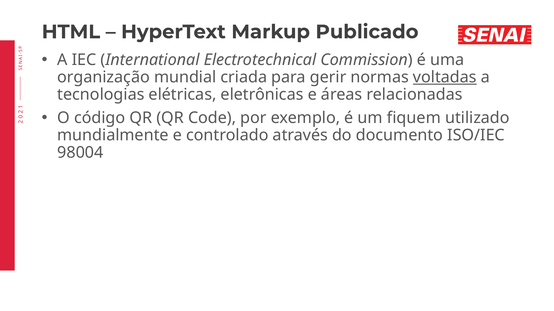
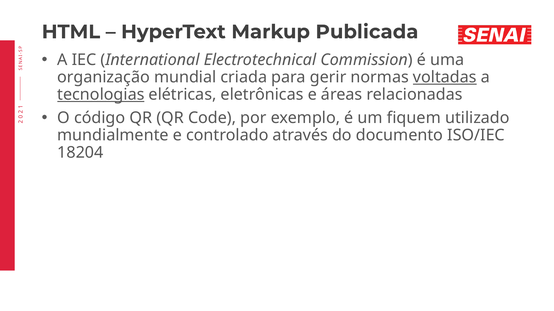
Publicado: Publicado -> Publicada (367, 32)
tecnologias underline: none -> present (101, 95)
98004: 98004 -> 18204 (80, 153)
